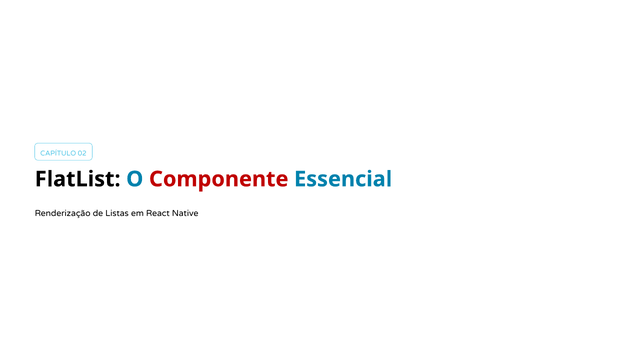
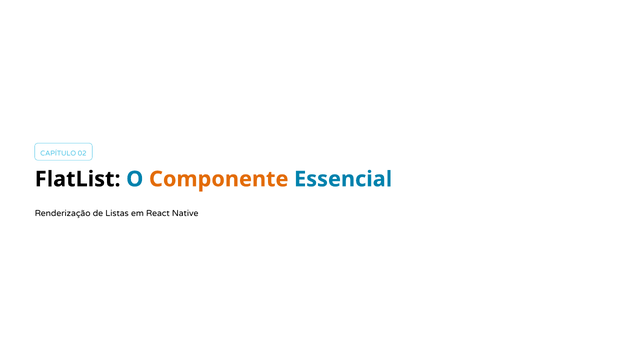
Componente colour: red -> orange (219, 179)
